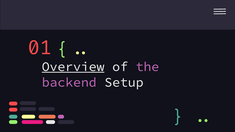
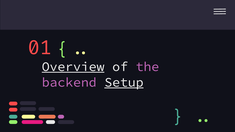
Setup underline: none -> present (124, 82)
